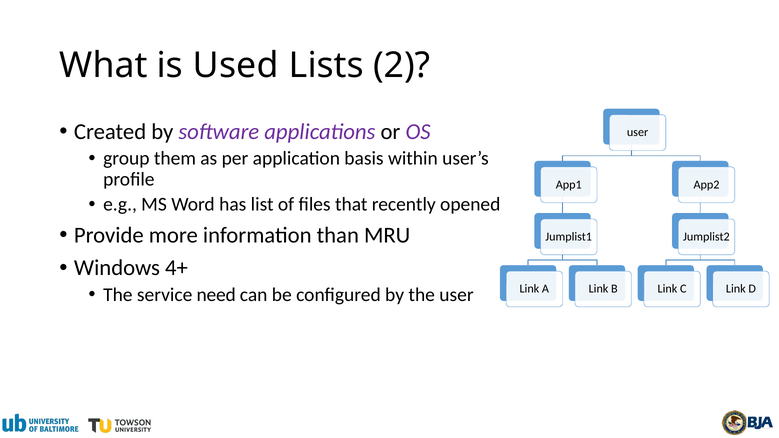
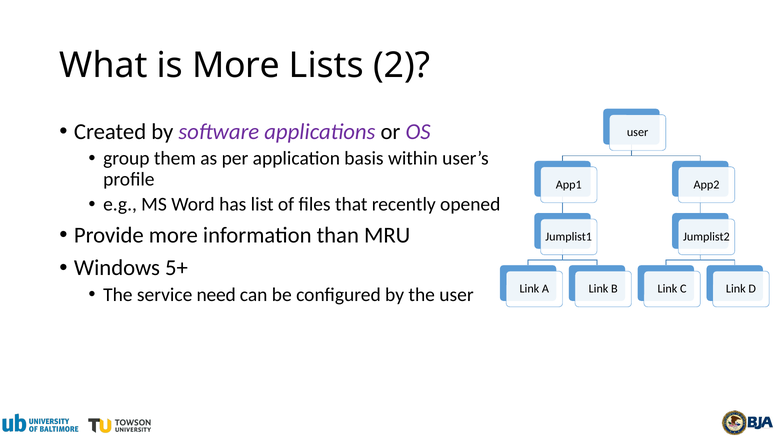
is Used: Used -> More (236, 65)
4+: 4+ -> 5+ (176, 268)
